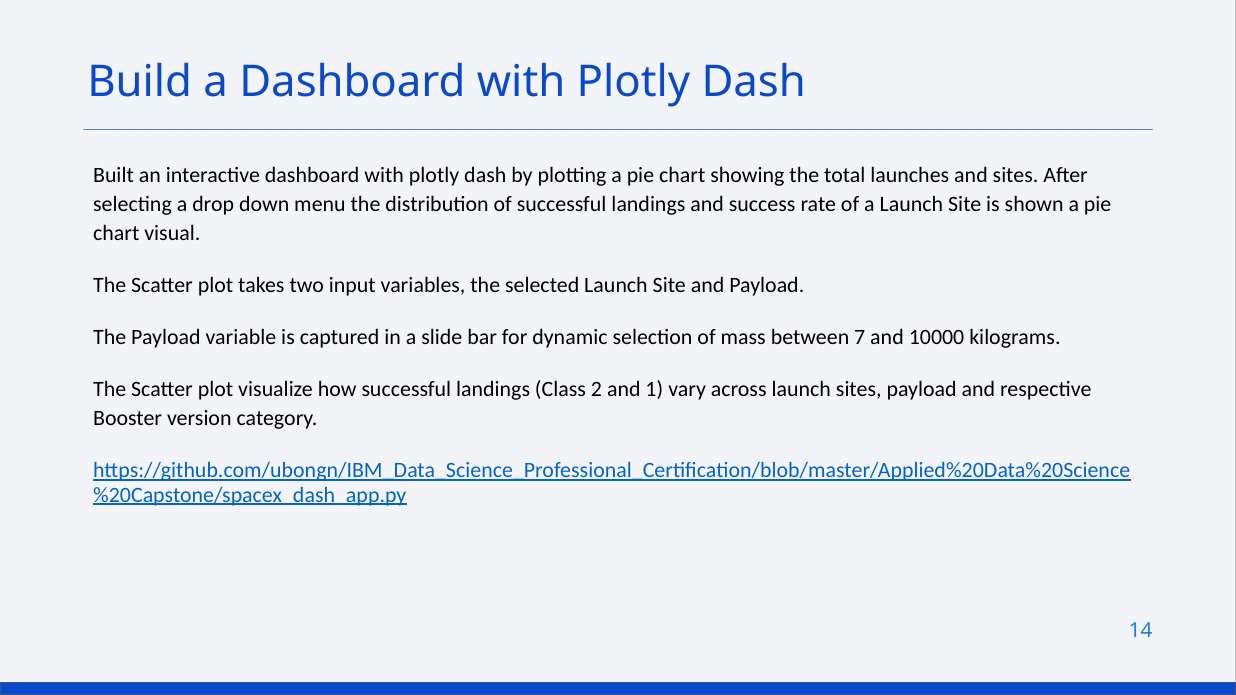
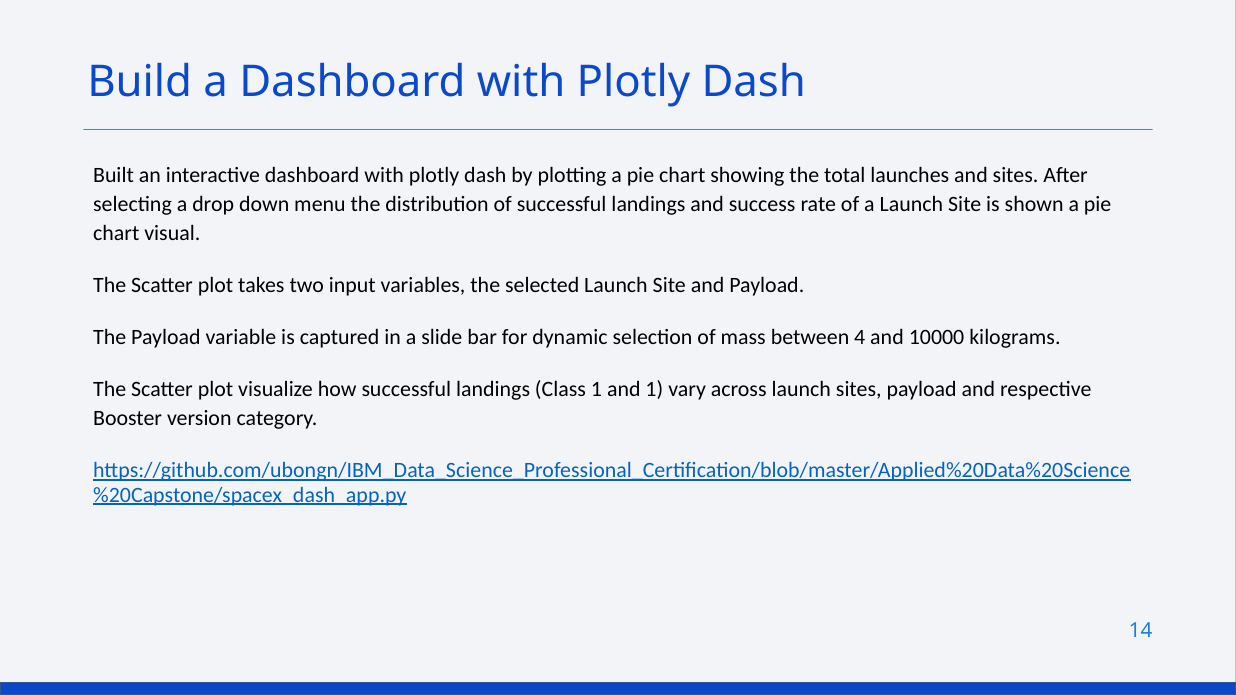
7: 7 -> 4 (860, 337)
Class 2: 2 -> 1 (597, 389)
